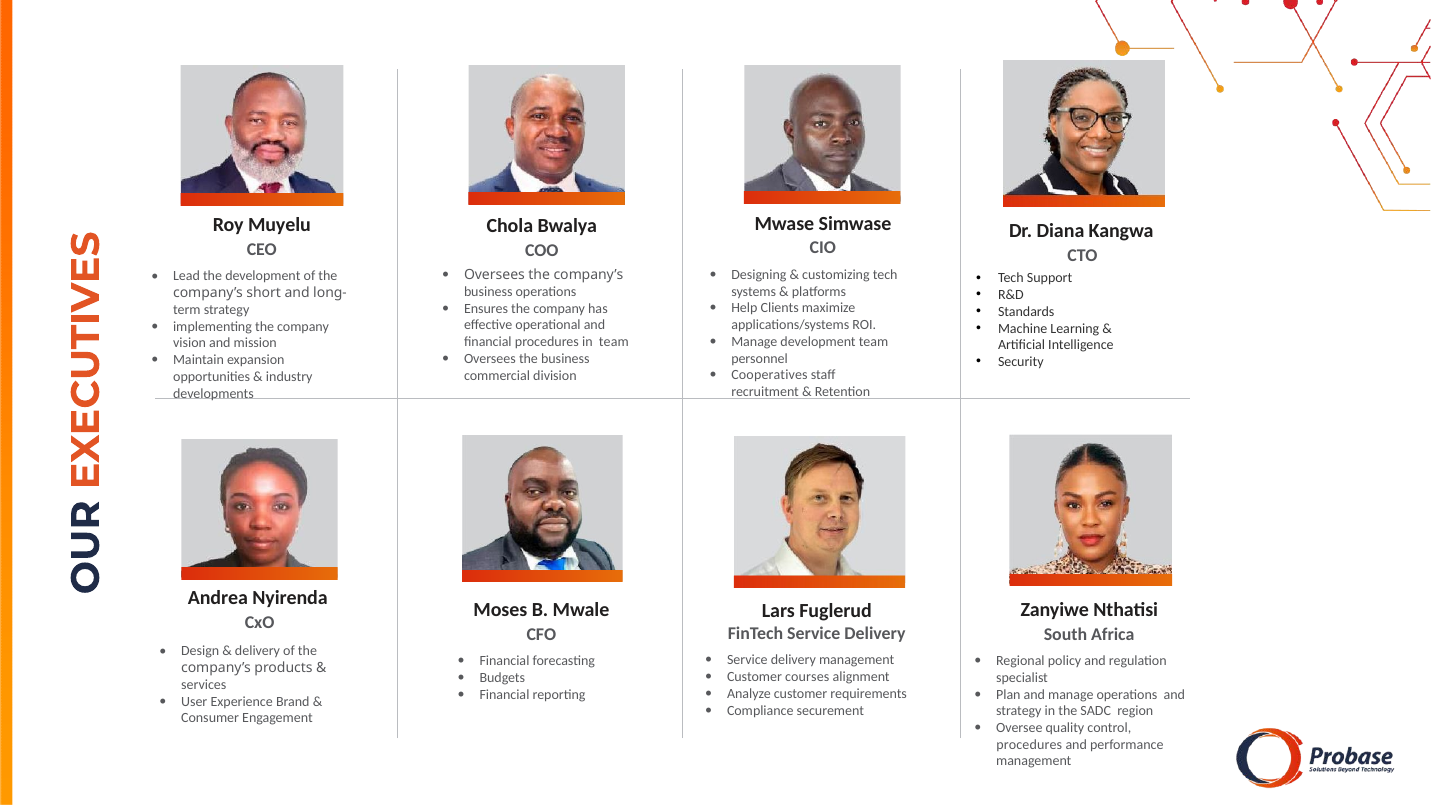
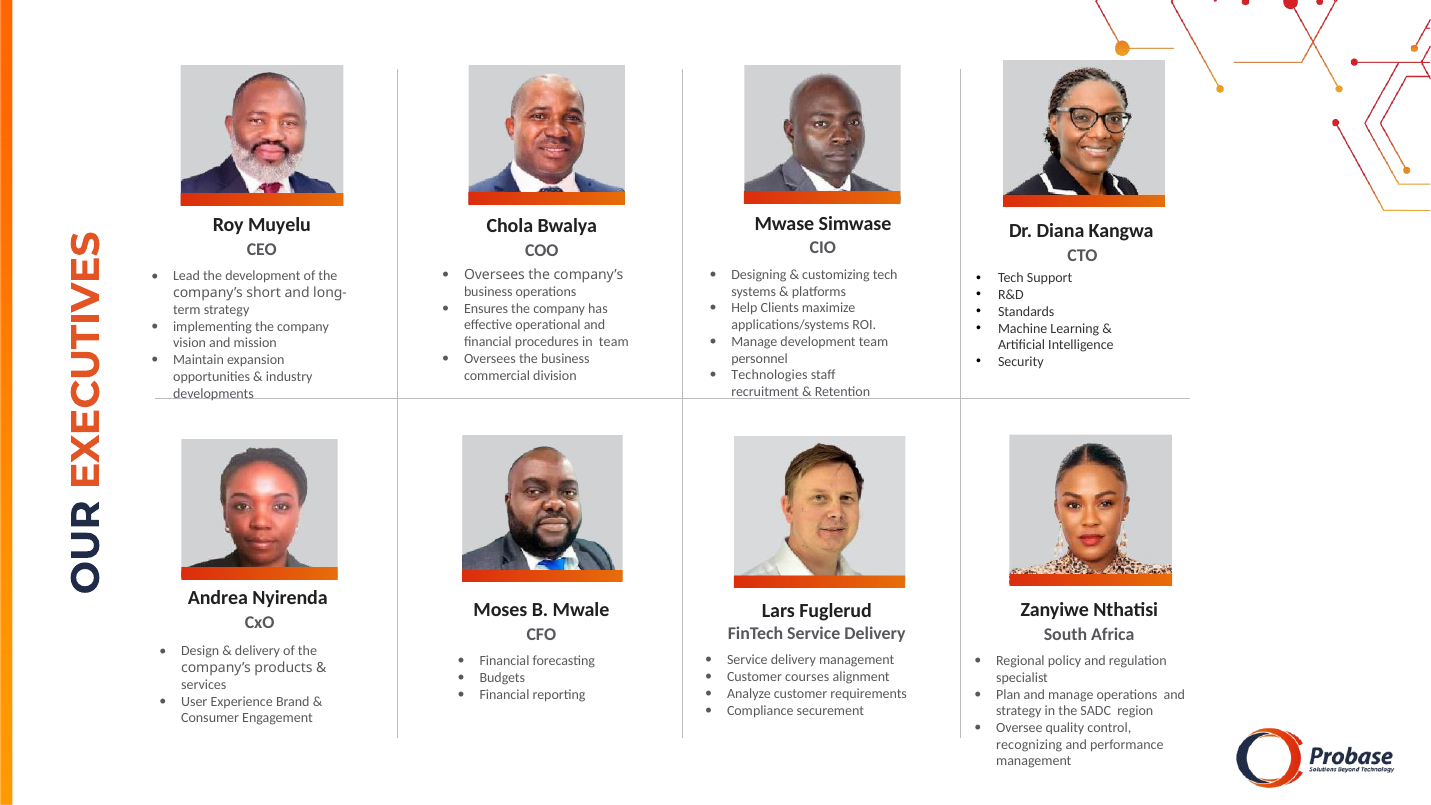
Cooperatives: Cooperatives -> Technologies (770, 375)
procedures: procedures -> recognizing (1029, 745)
